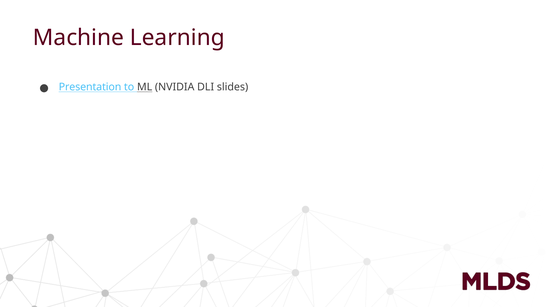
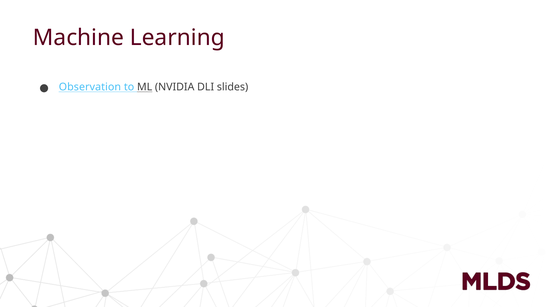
Presentation: Presentation -> Observation (90, 87)
